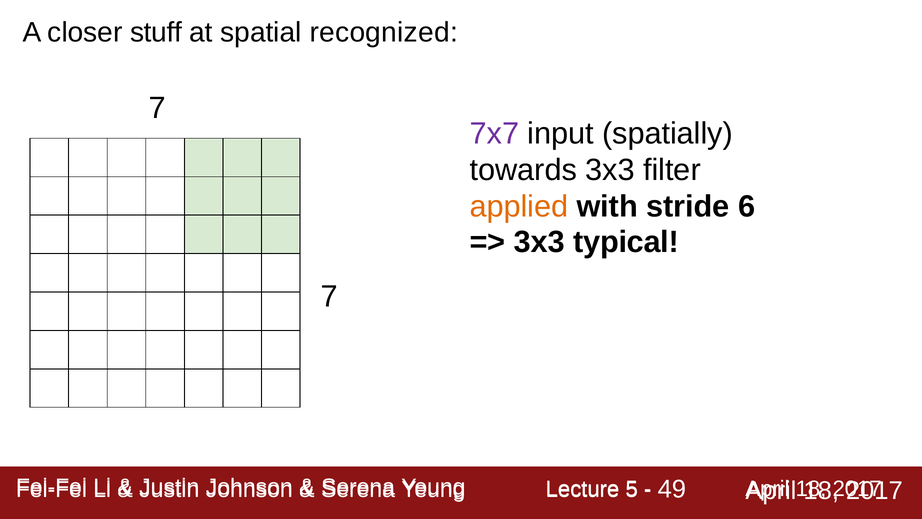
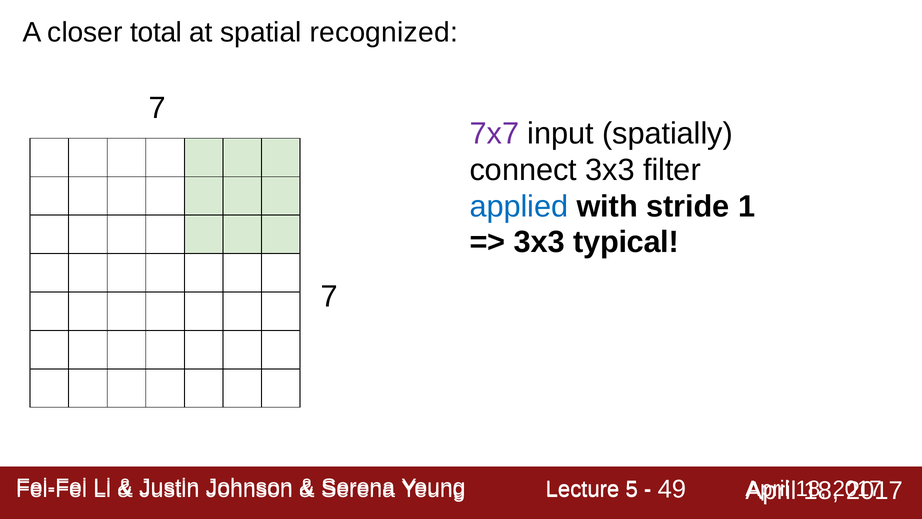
stuff: stuff -> total (156, 32)
towards: towards -> connect (523, 170)
applied colour: orange -> blue (519, 206)
6: 6 -> 1 (747, 206)
